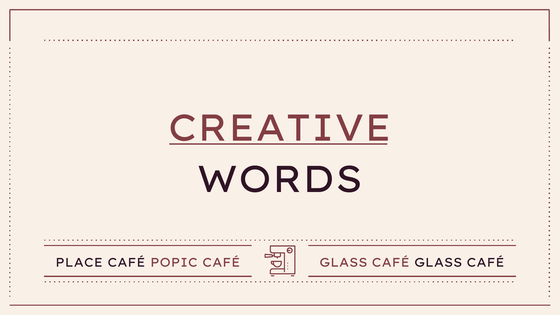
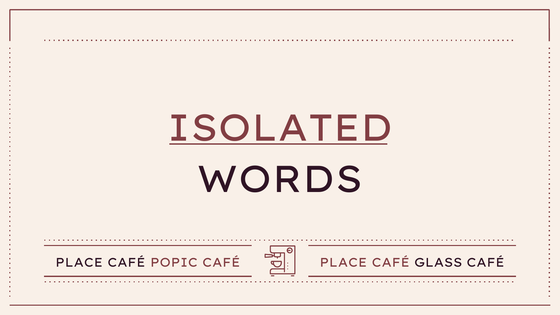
CREATIVE: CREATIVE -> ISOLATED (280, 128)
POPIC CAFÉ GLASS: GLASS -> PLACE (343, 263)
